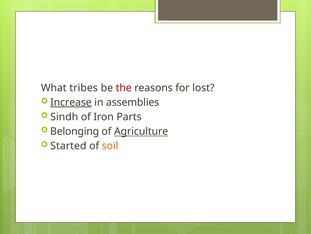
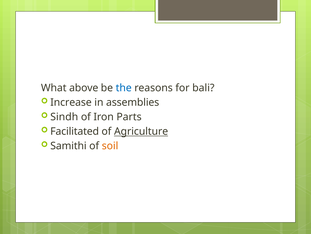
tribes: tribes -> above (84, 88)
the colour: red -> blue (124, 88)
lost: lost -> bali (203, 88)
Increase underline: present -> none (71, 102)
Belonging: Belonging -> Facilitated (75, 131)
Started: Started -> Samithi (68, 146)
